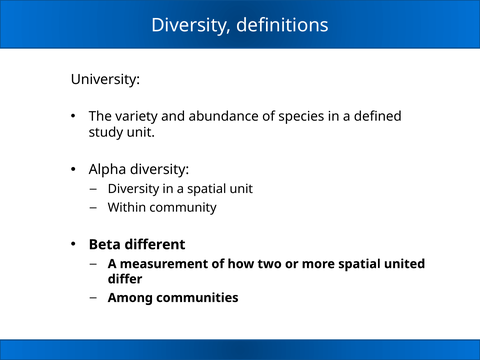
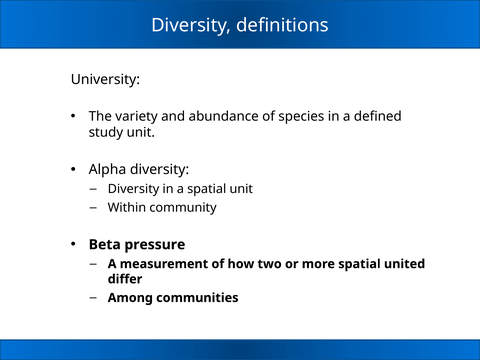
different: different -> pressure (155, 245)
